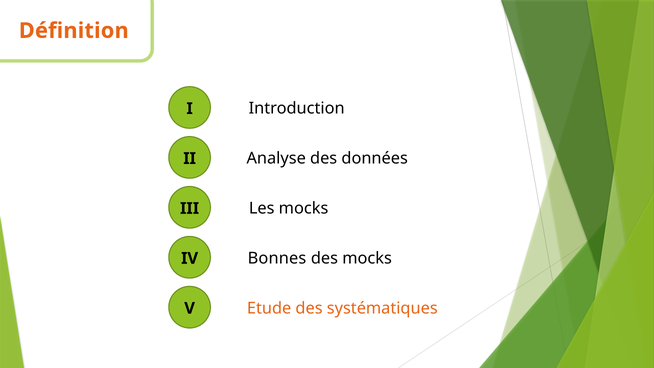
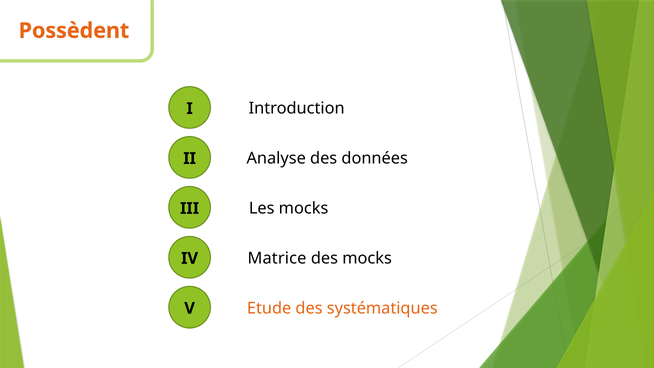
Définition: Définition -> Possèdent (74, 31)
Bonnes: Bonnes -> Matrice (277, 258)
